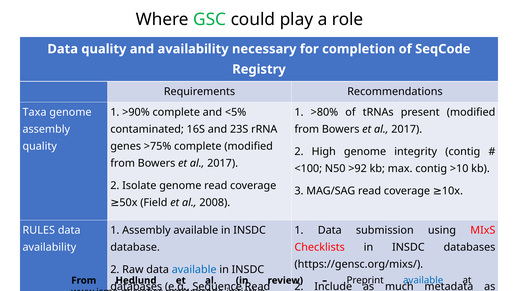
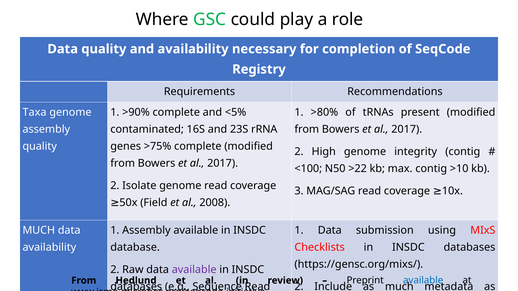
>92: >92 -> >22 (358, 169)
RULES: RULES -> MUCH (39, 231)
available colour: blue -> purple (194, 270)
